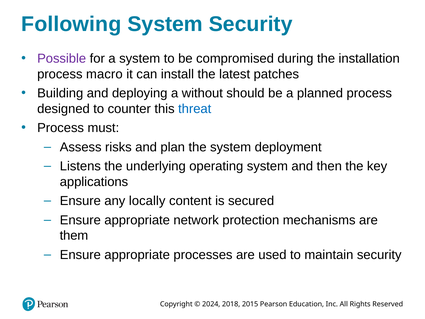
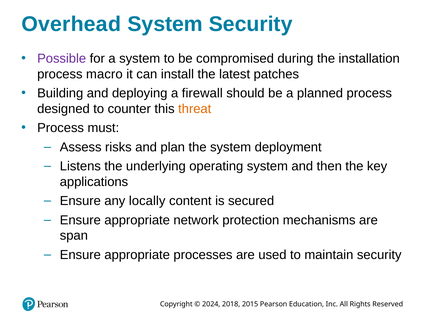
Following: Following -> Overhead (71, 24)
without: without -> firewall (202, 93)
threat colour: blue -> orange (195, 109)
them: them -> span (74, 236)
